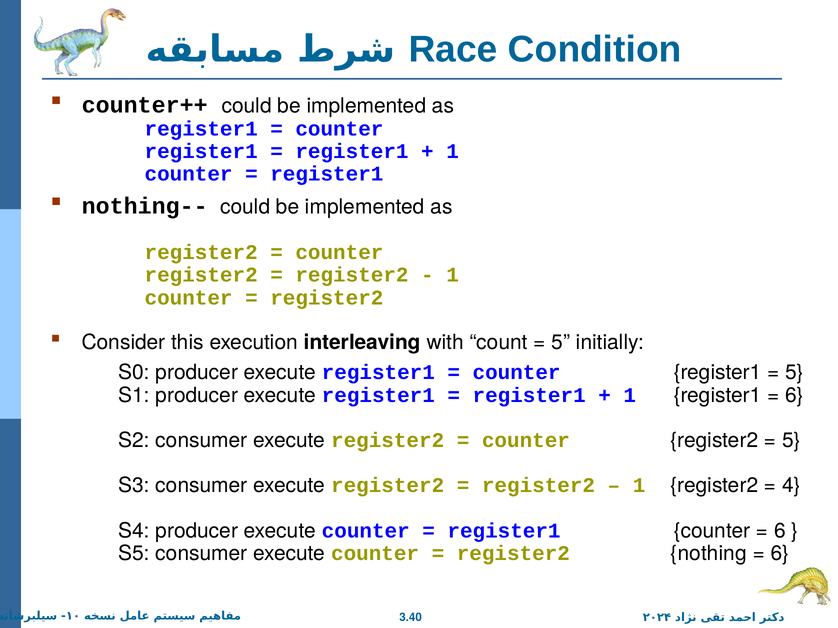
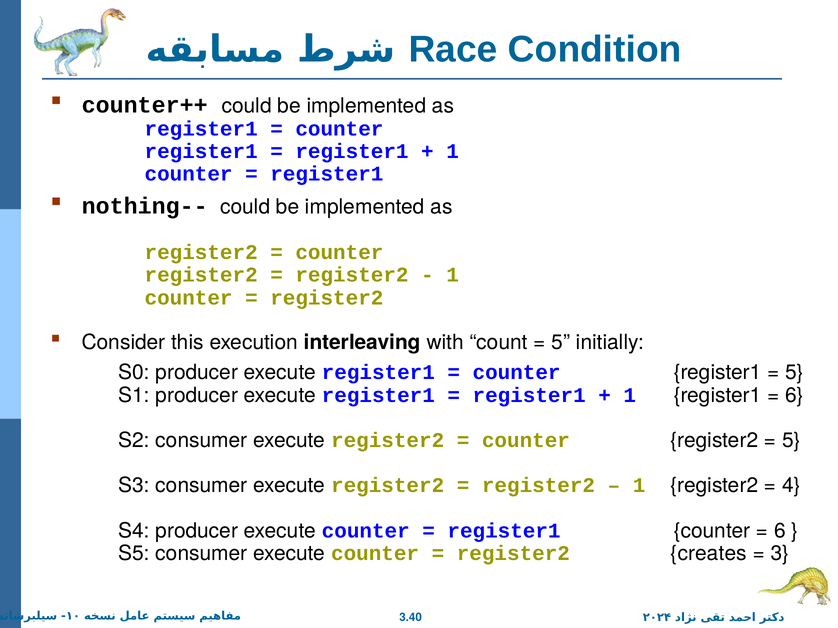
nothing: nothing -> creates (709, 554)
6: 6 -> 3 (780, 554)
